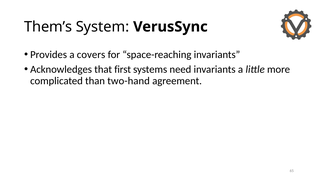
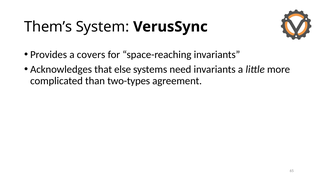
first: first -> else (123, 69)
two-hand: two-hand -> two-types (129, 81)
